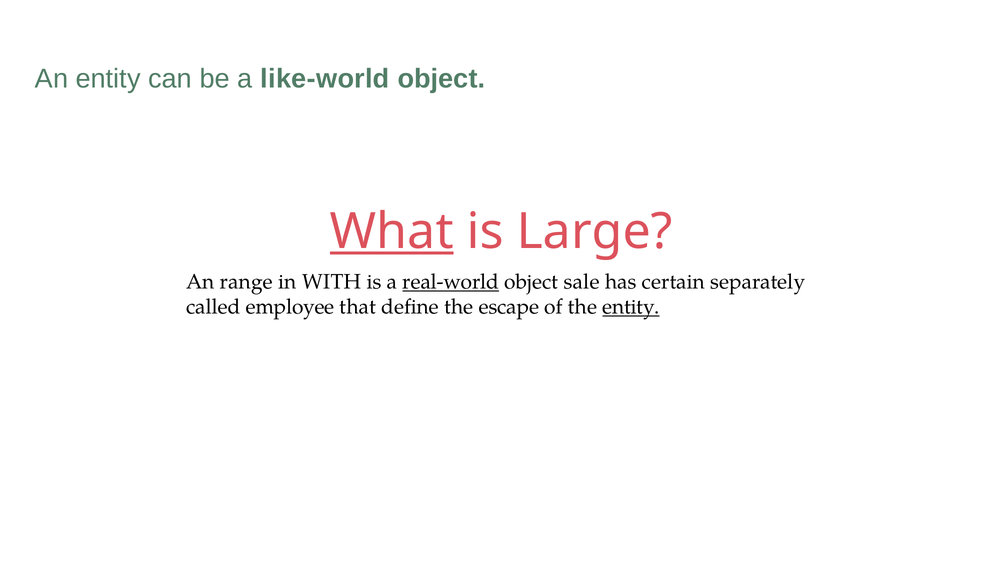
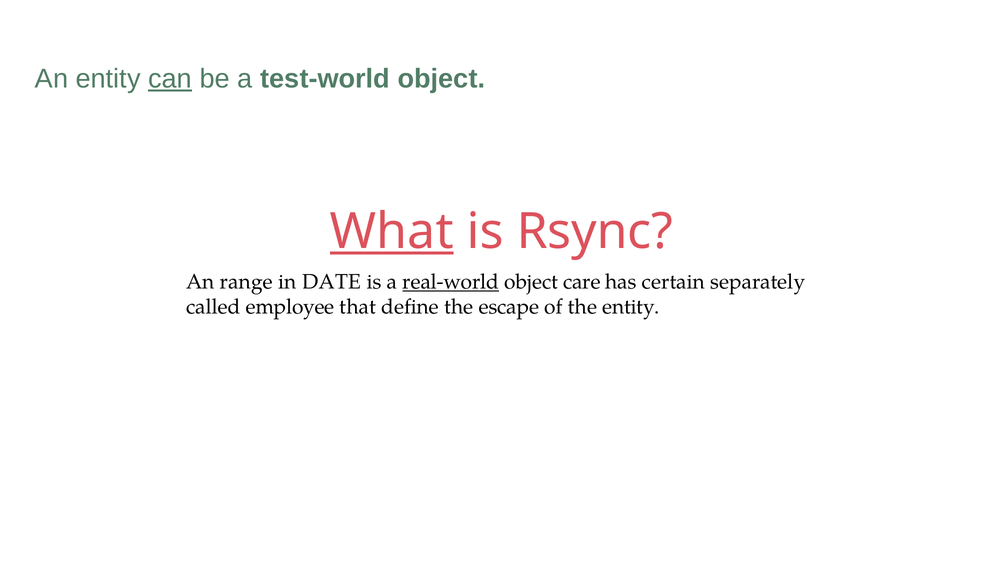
can underline: none -> present (170, 79)
like-world: like-world -> test-world (325, 79)
Large: Large -> Rsync (595, 232)
WITH: WITH -> DATE (332, 282)
sale: sale -> care (582, 282)
entity underline: present -> none (631, 307)
